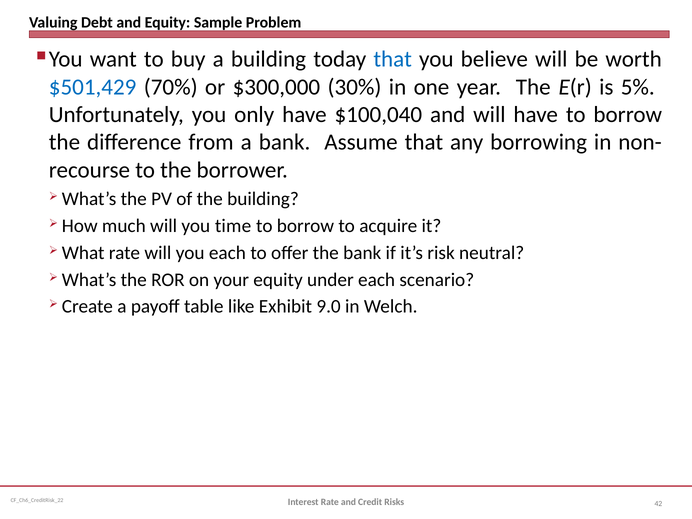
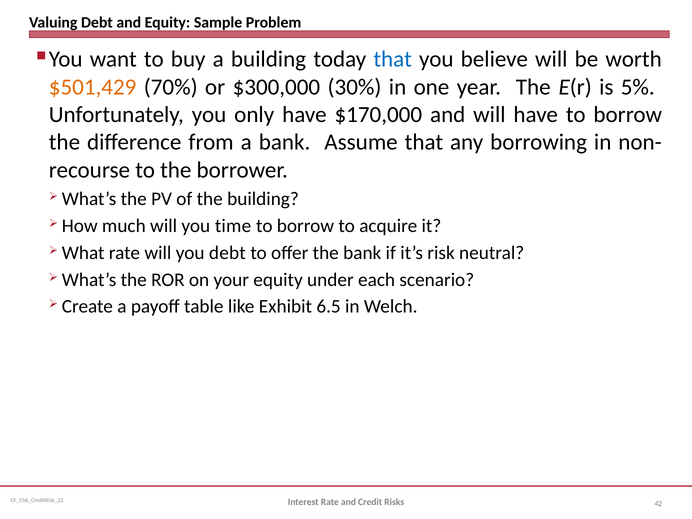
$501,429 colour: blue -> orange (93, 87)
$100,040: $100,040 -> $170,000 (378, 115)
you each: each -> debt (227, 253)
9.0: 9.0 -> 6.5 (329, 307)
